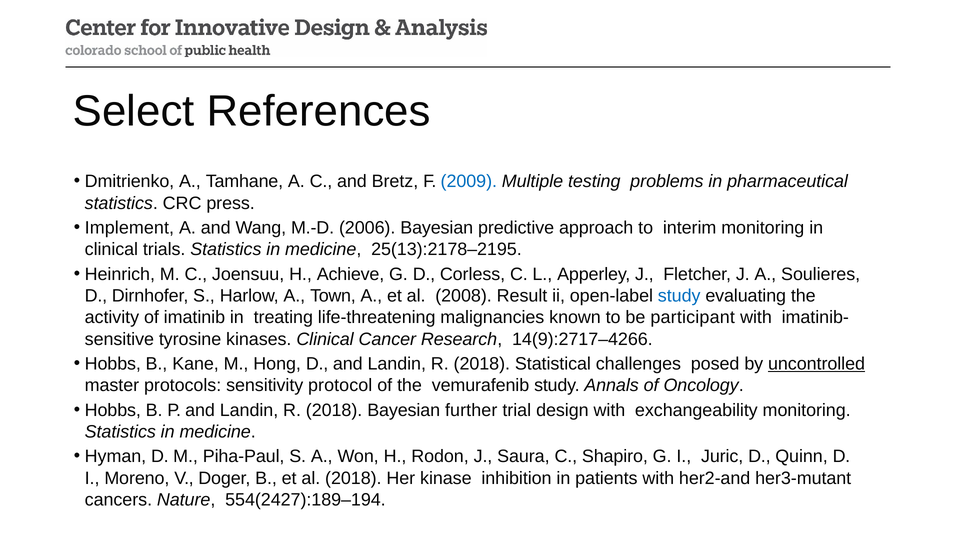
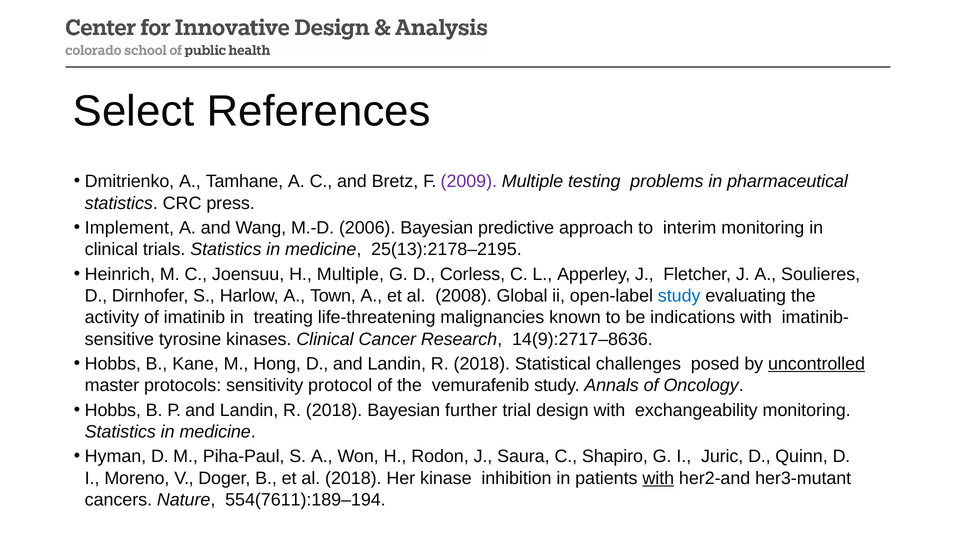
2009 colour: blue -> purple (469, 182)
H Achieve: Achieve -> Multiple (350, 275)
Result: Result -> Global (522, 296)
participant: participant -> indications (693, 318)
14(9):2717–4266: 14(9):2717–4266 -> 14(9):2717–8636 (582, 340)
with underline: none -> present (658, 479)
554(2427):189–194: 554(2427):189–194 -> 554(7611):189–194 (305, 501)
